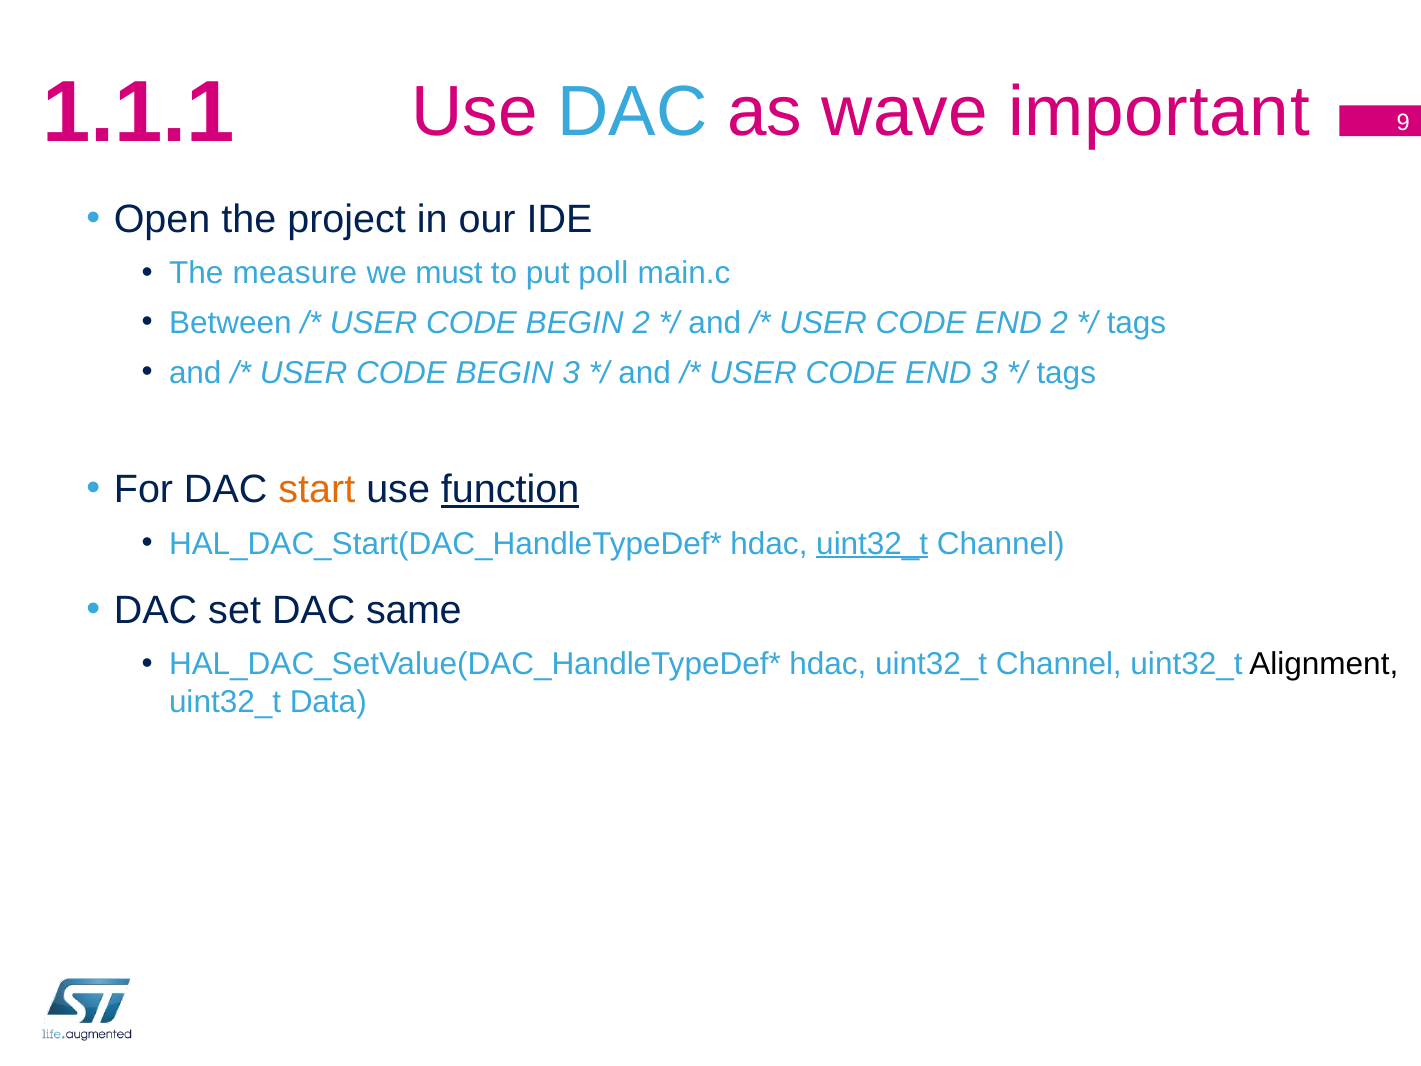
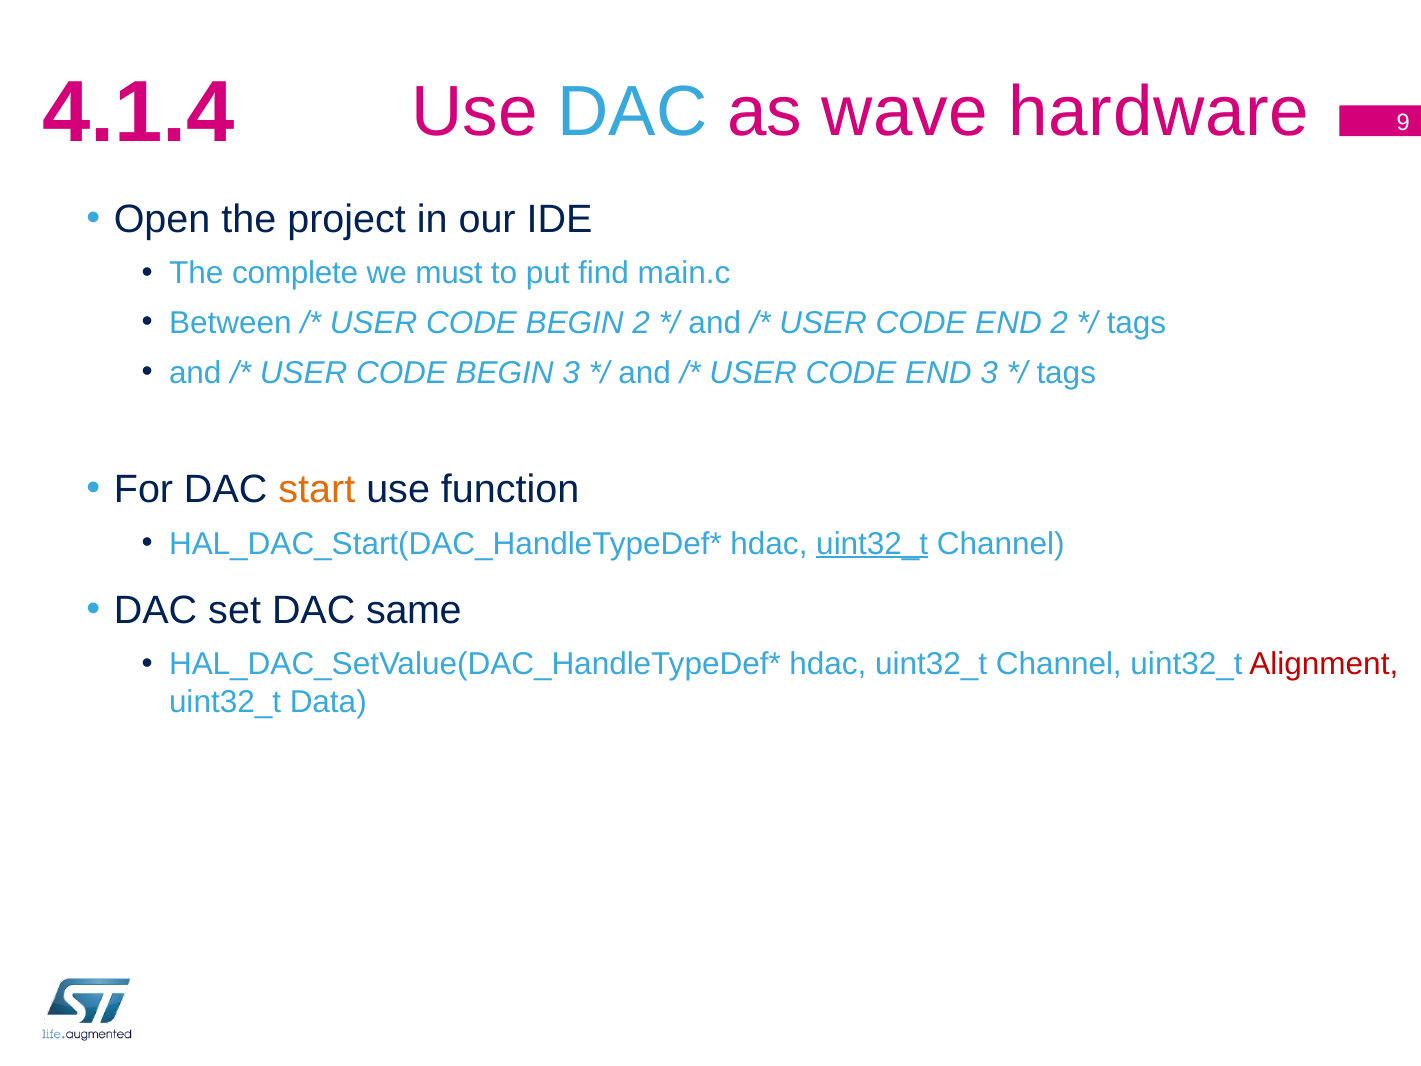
1.1.1: 1.1.1 -> 4.1.4 (139, 113)
important: important -> hardware (1159, 112)
measure: measure -> complete (295, 273)
poll: poll -> find (603, 273)
function underline: present -> none (510, 490)
Alignment colour: black -> red (1324, 664)
